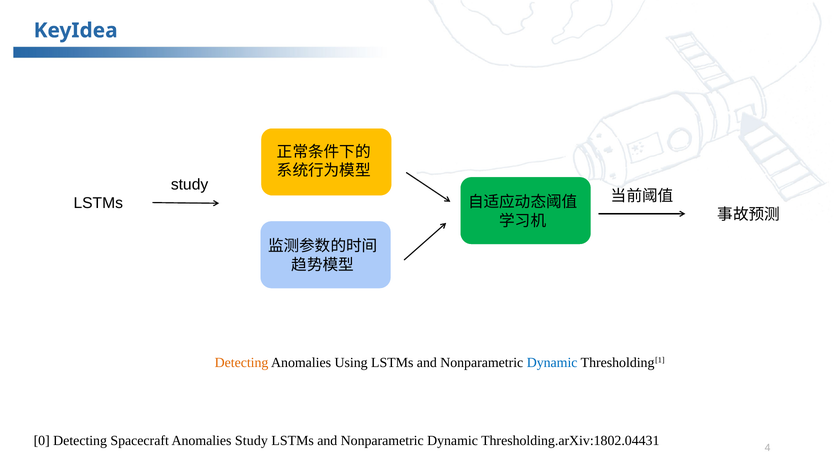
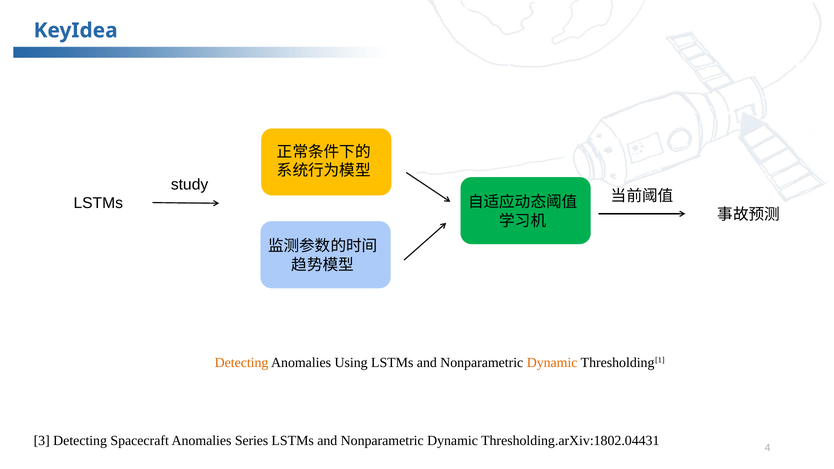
Dynamic colour: blue -> orange (552, 363)
0: 0 -> 3 (42, 441)
Anomalies Study: Study -> Series (252, 441)
